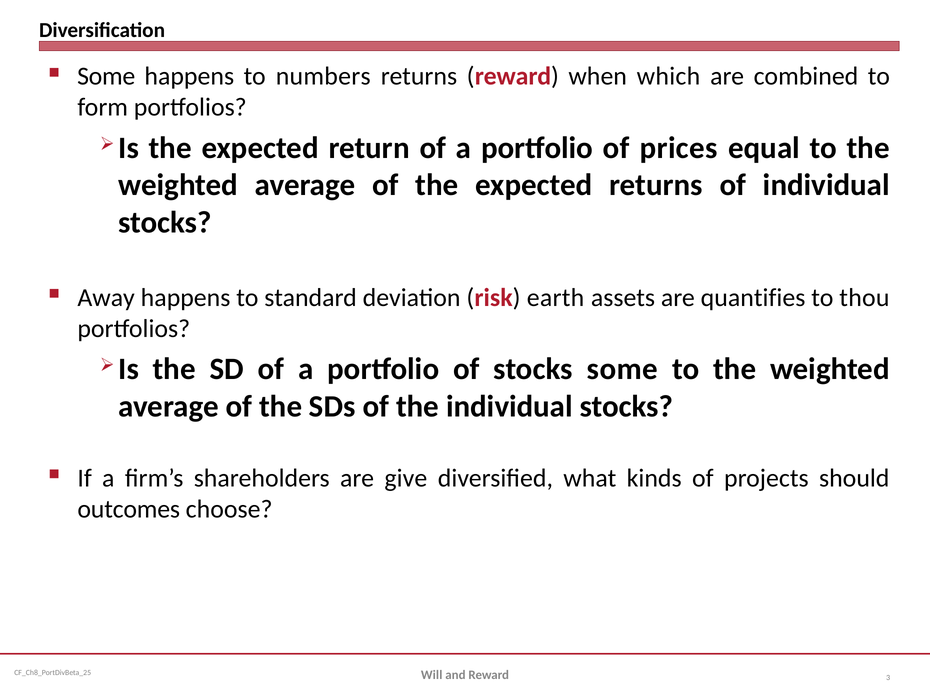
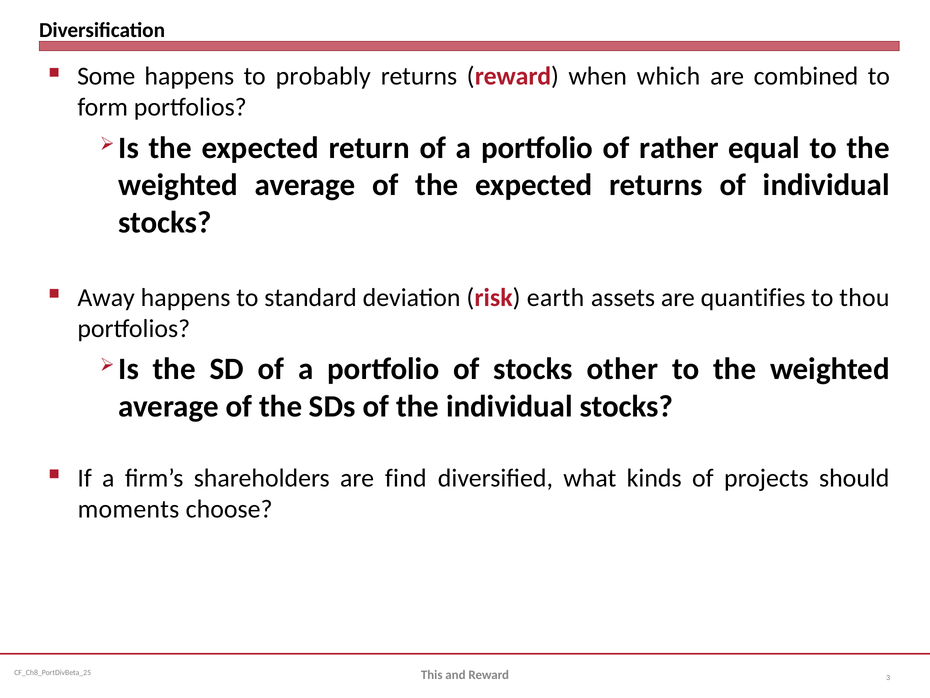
numbers: numbers -> probably (323, 76)
prices: prices -> rather (679, 148)
stocks some: some -> other (622, 369)
give: give -> find (406, 478)
outcomes: outcomes -> moments (129, 509)
Will: Will -> This (432, 675)
